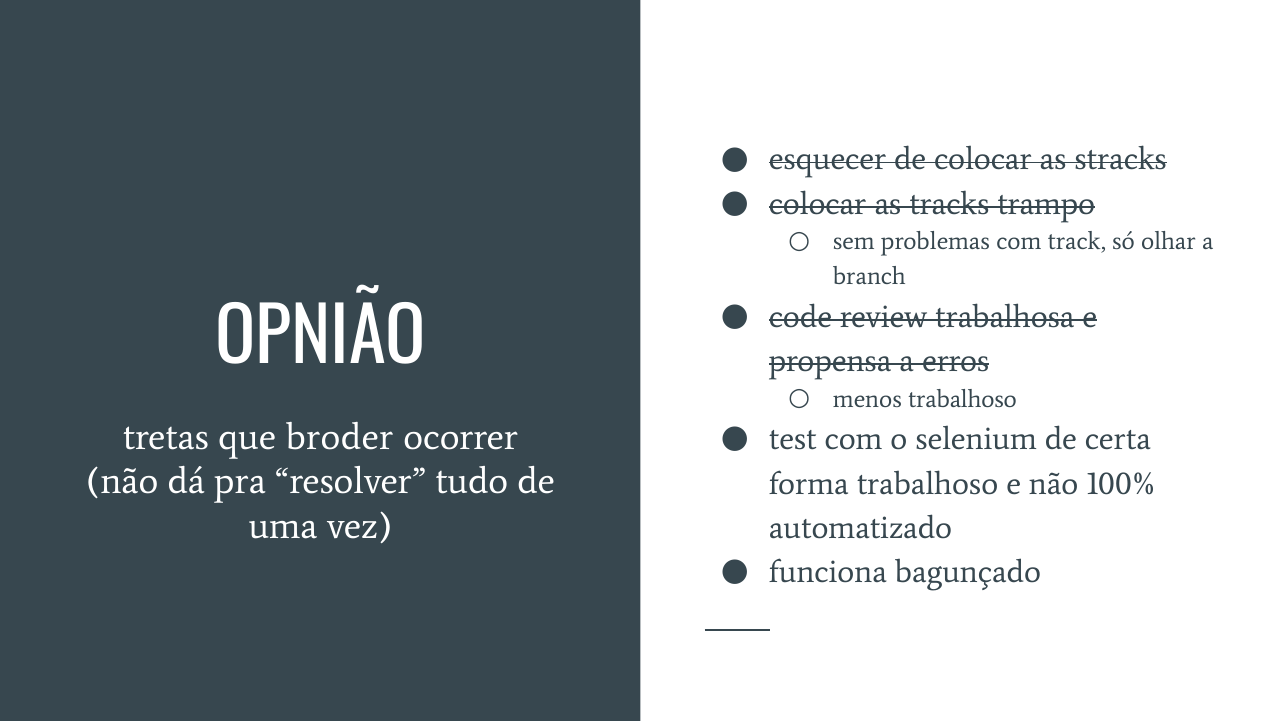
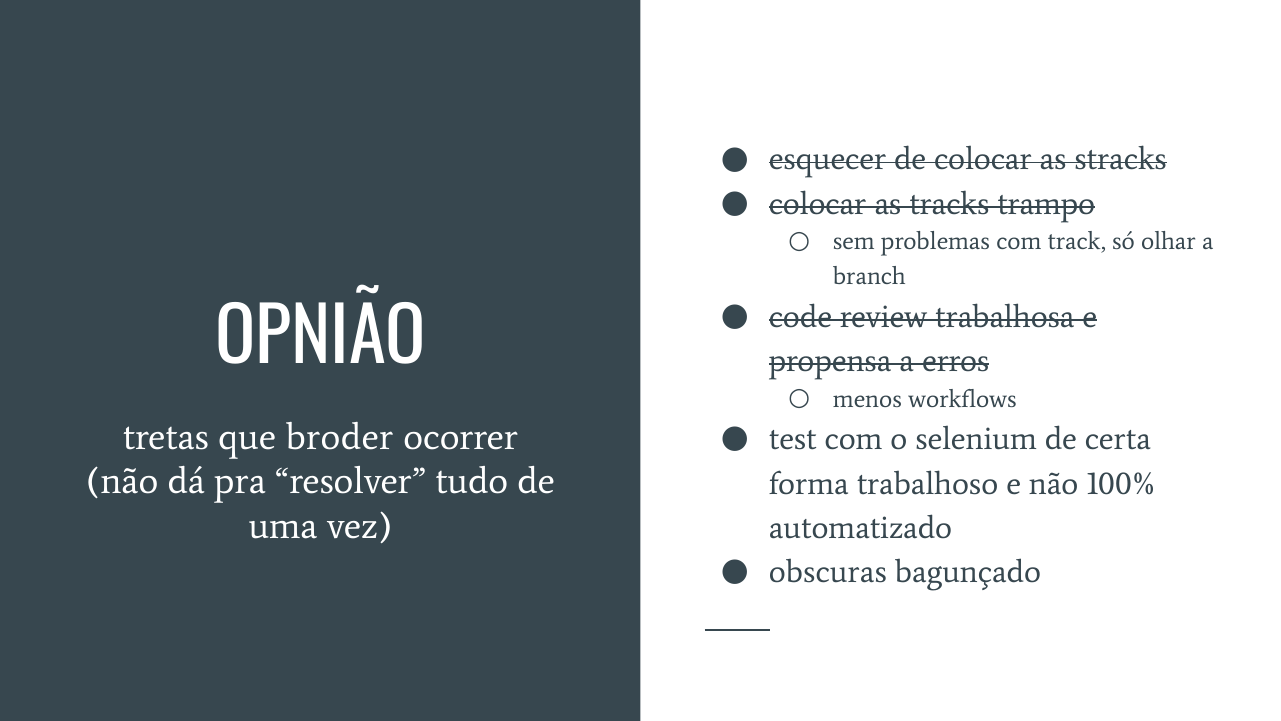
menos trabalhoso: trabalhoso -> workflows (962, 399)
funciona: funciona -> obscuras (828, 572)
